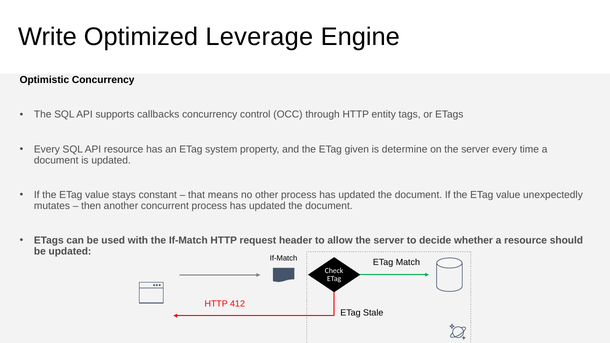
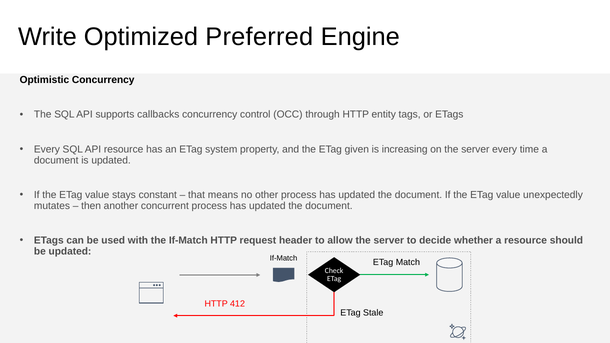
Leverage: Leverage -> Preferred (259, 37)
determine: determine -> increasing (405, 149)
